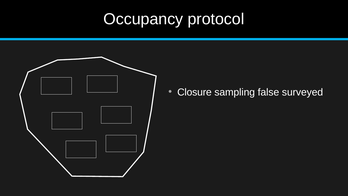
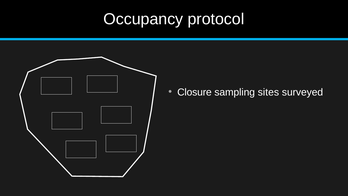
false: false -> sites (268, 92)
